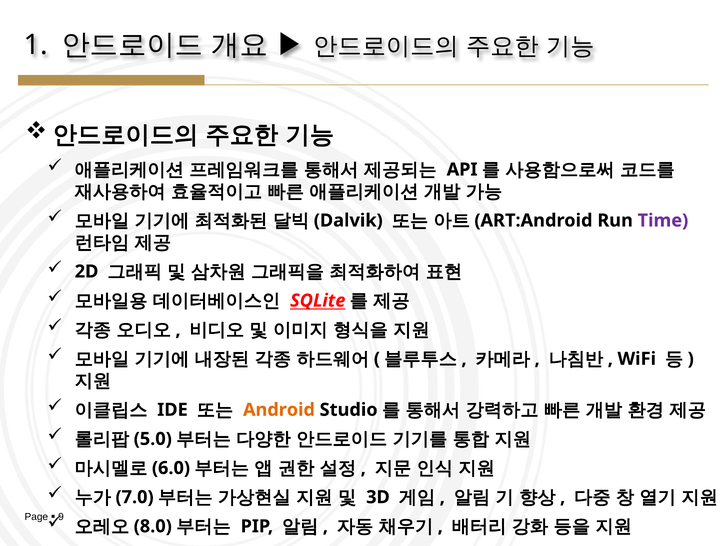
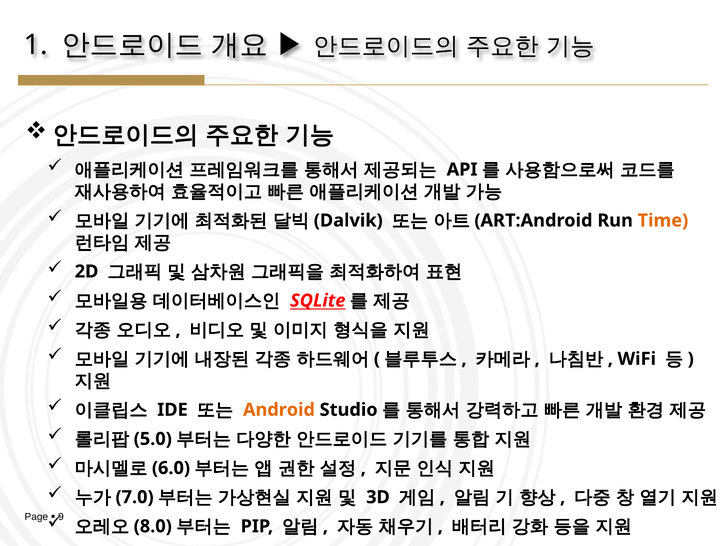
Time colour: purple -> orange (663, 221)
